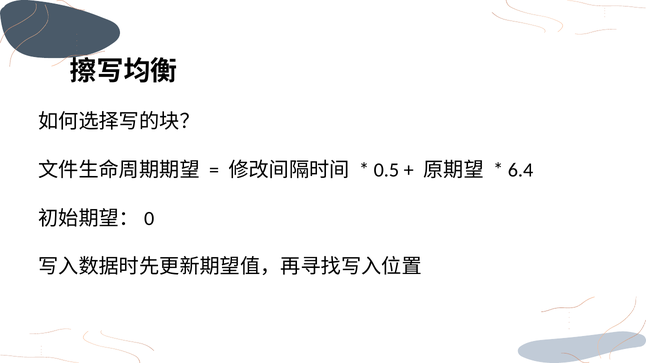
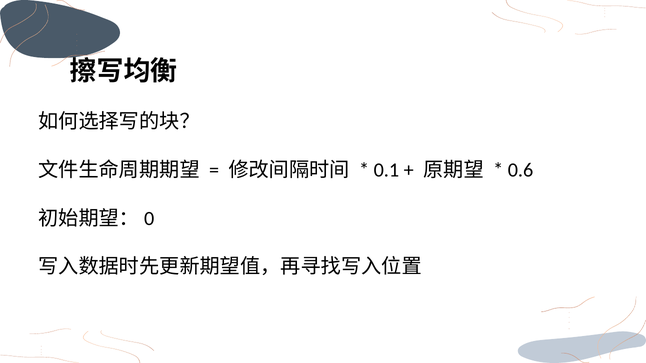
0.5: 0.5 -> 0.1 (386, 170)
6.4: 6.4 -> 0.6 (521, 170)
